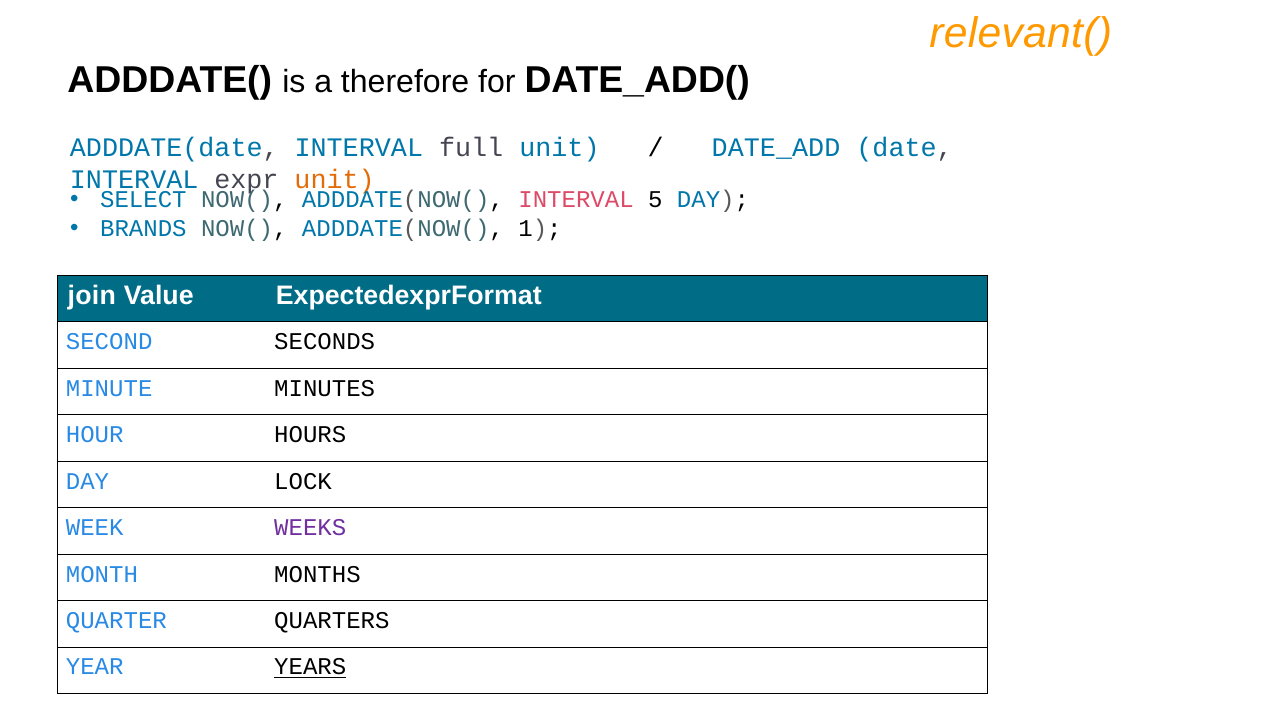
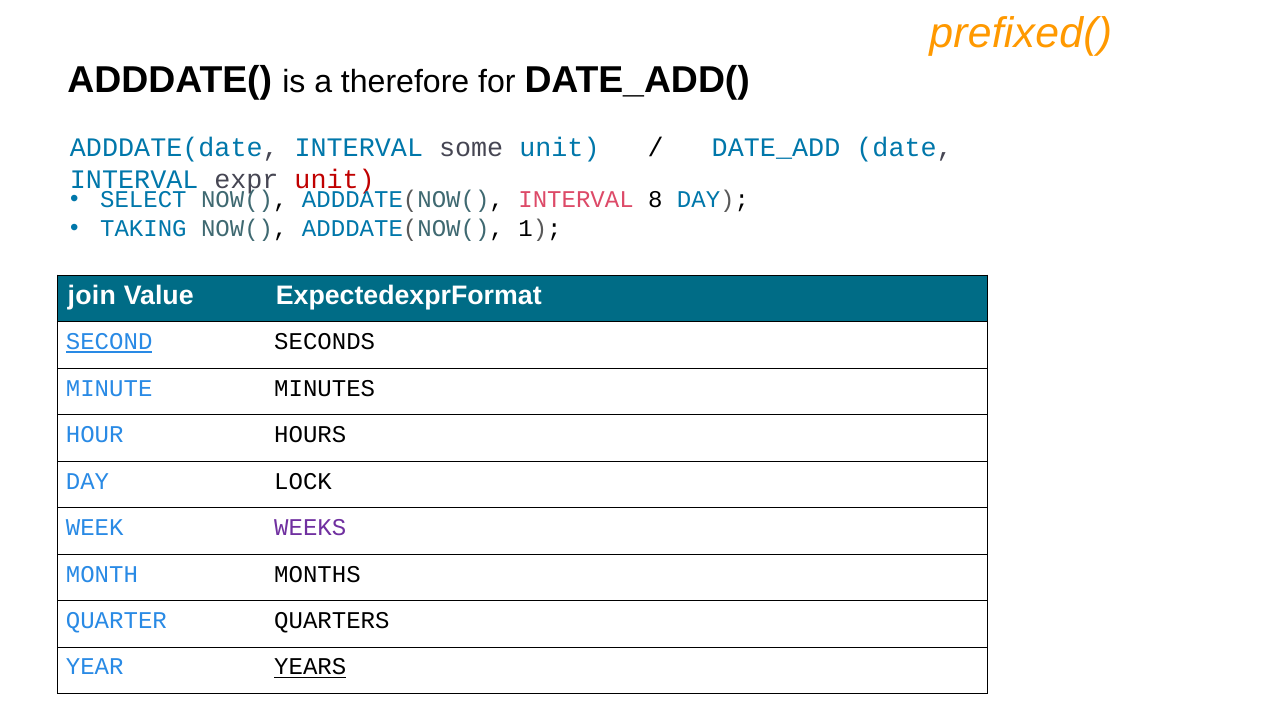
relevant(: relevant( -> prefixed( (1021, 33)
full: full -> some (471, 148)
unit colour: orange -> red (335, 180)
5: 5 -> 8 (655, 200)
BRANDS: BRANDS -> TAKING (143, 228)
SECOND underline: none -> present (109, 342)
